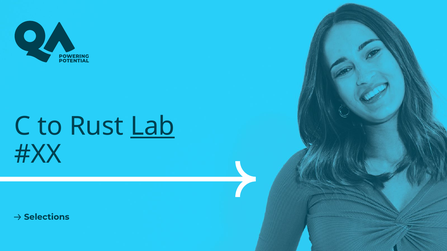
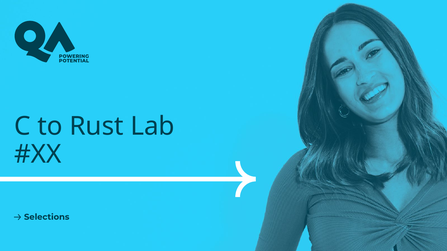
Lab underline: present -> none (153, 126)
